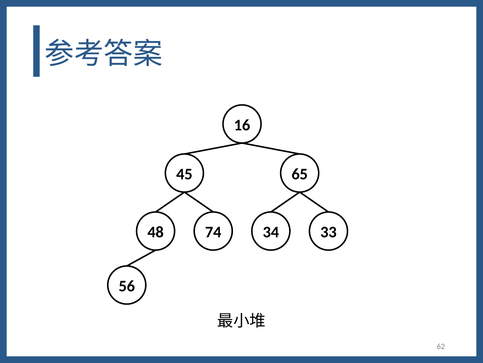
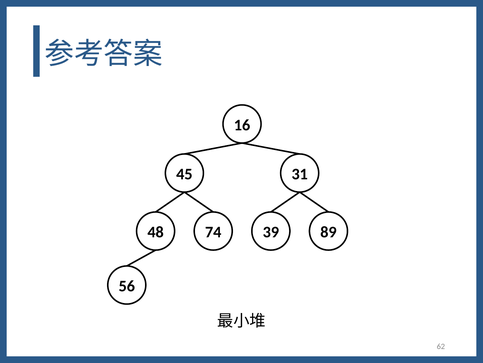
65: 65 -> 31 (300, 174)
34: 34 -> 39 (271, 232)
33: 33 -> 89 (328, 232)
